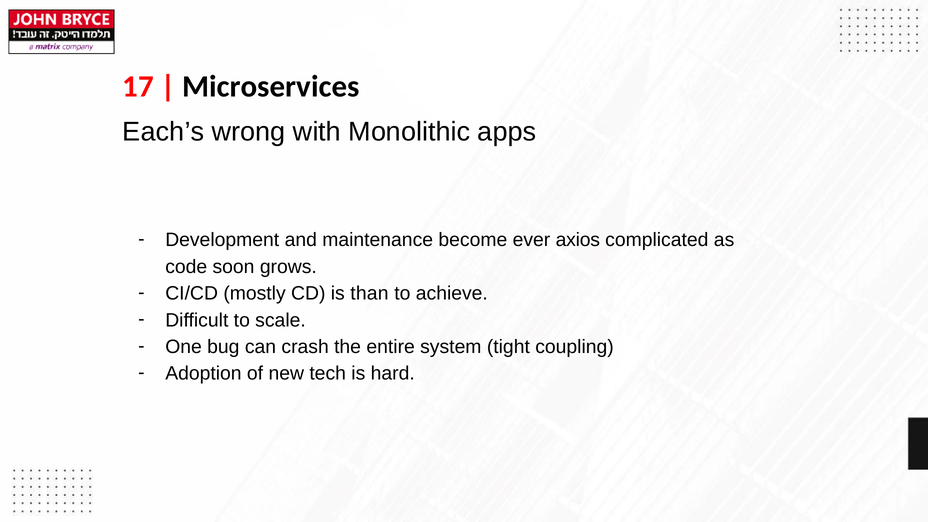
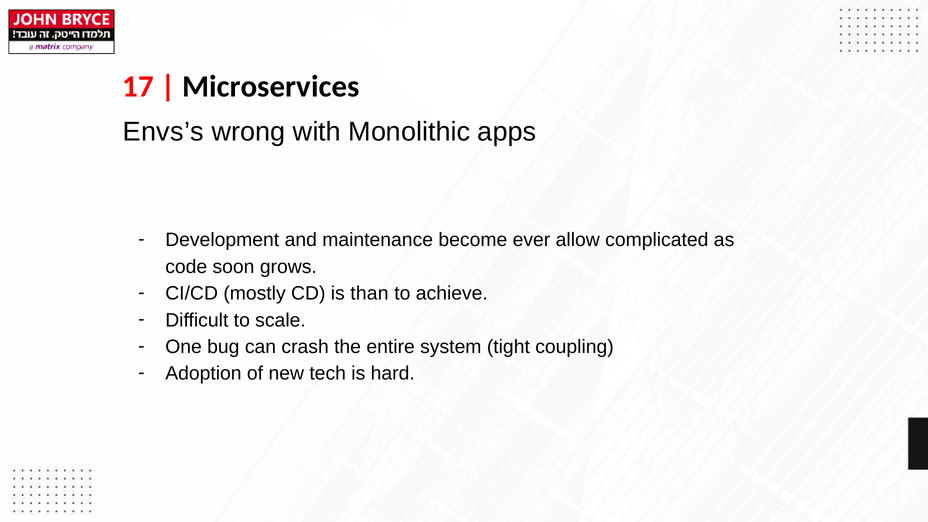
Each’s: Each’s -> Envs’s (163, 132)
axios: axios -> allow (578, 240)
